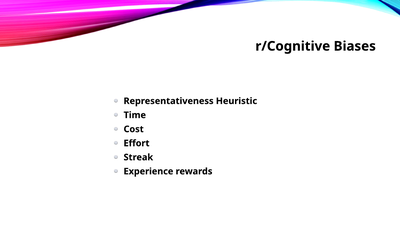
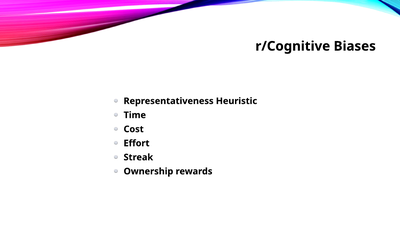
Experience: Experience -> Ownership (148, 171)
